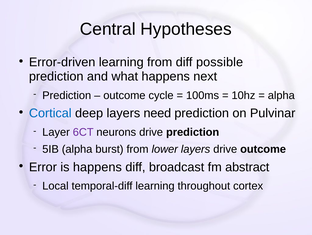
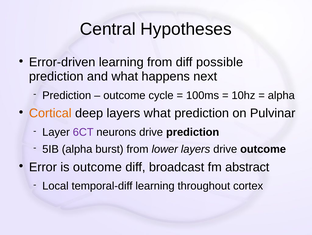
Cortical colour: blue -> orange (50, 113)
layers need: need -> what (157, 113)
is happens: happens -> outcome (97, 167)
